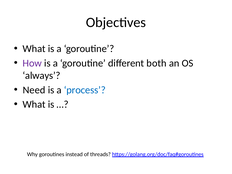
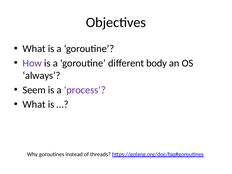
both: both -> body (157, 63)
Need: Need -> Seem (34, 90)
process colour: blue -> purple (85, 90)
